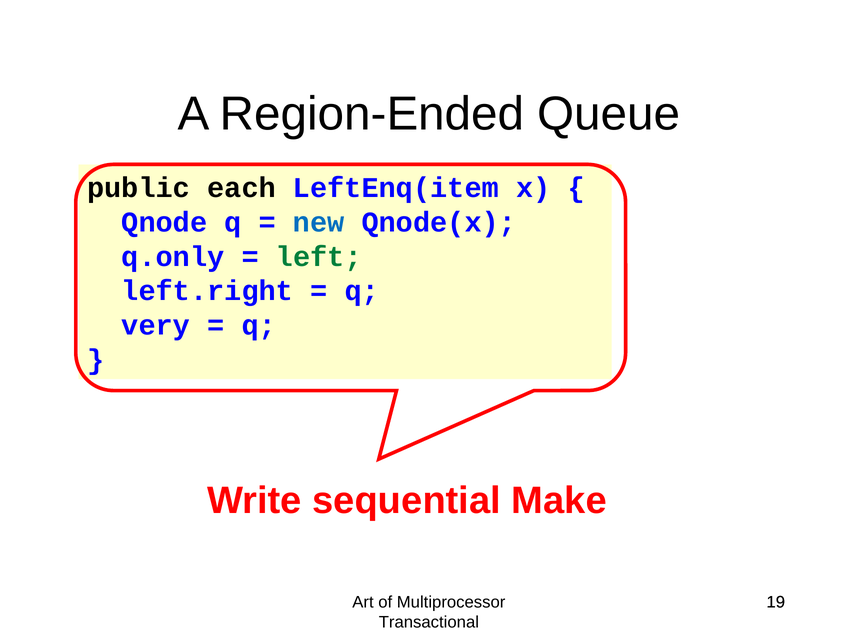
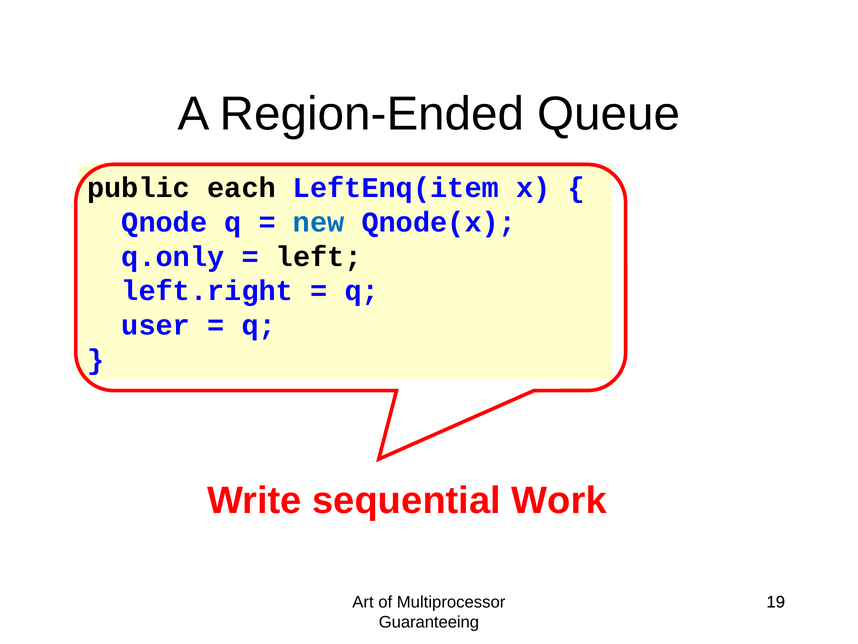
left colour: green -> black (319, 256)
very: very -> user (156, 325)
Make: Make -> Work (559, 500)
Transactional: Transactional -> Guaranteeing (429, 622)
